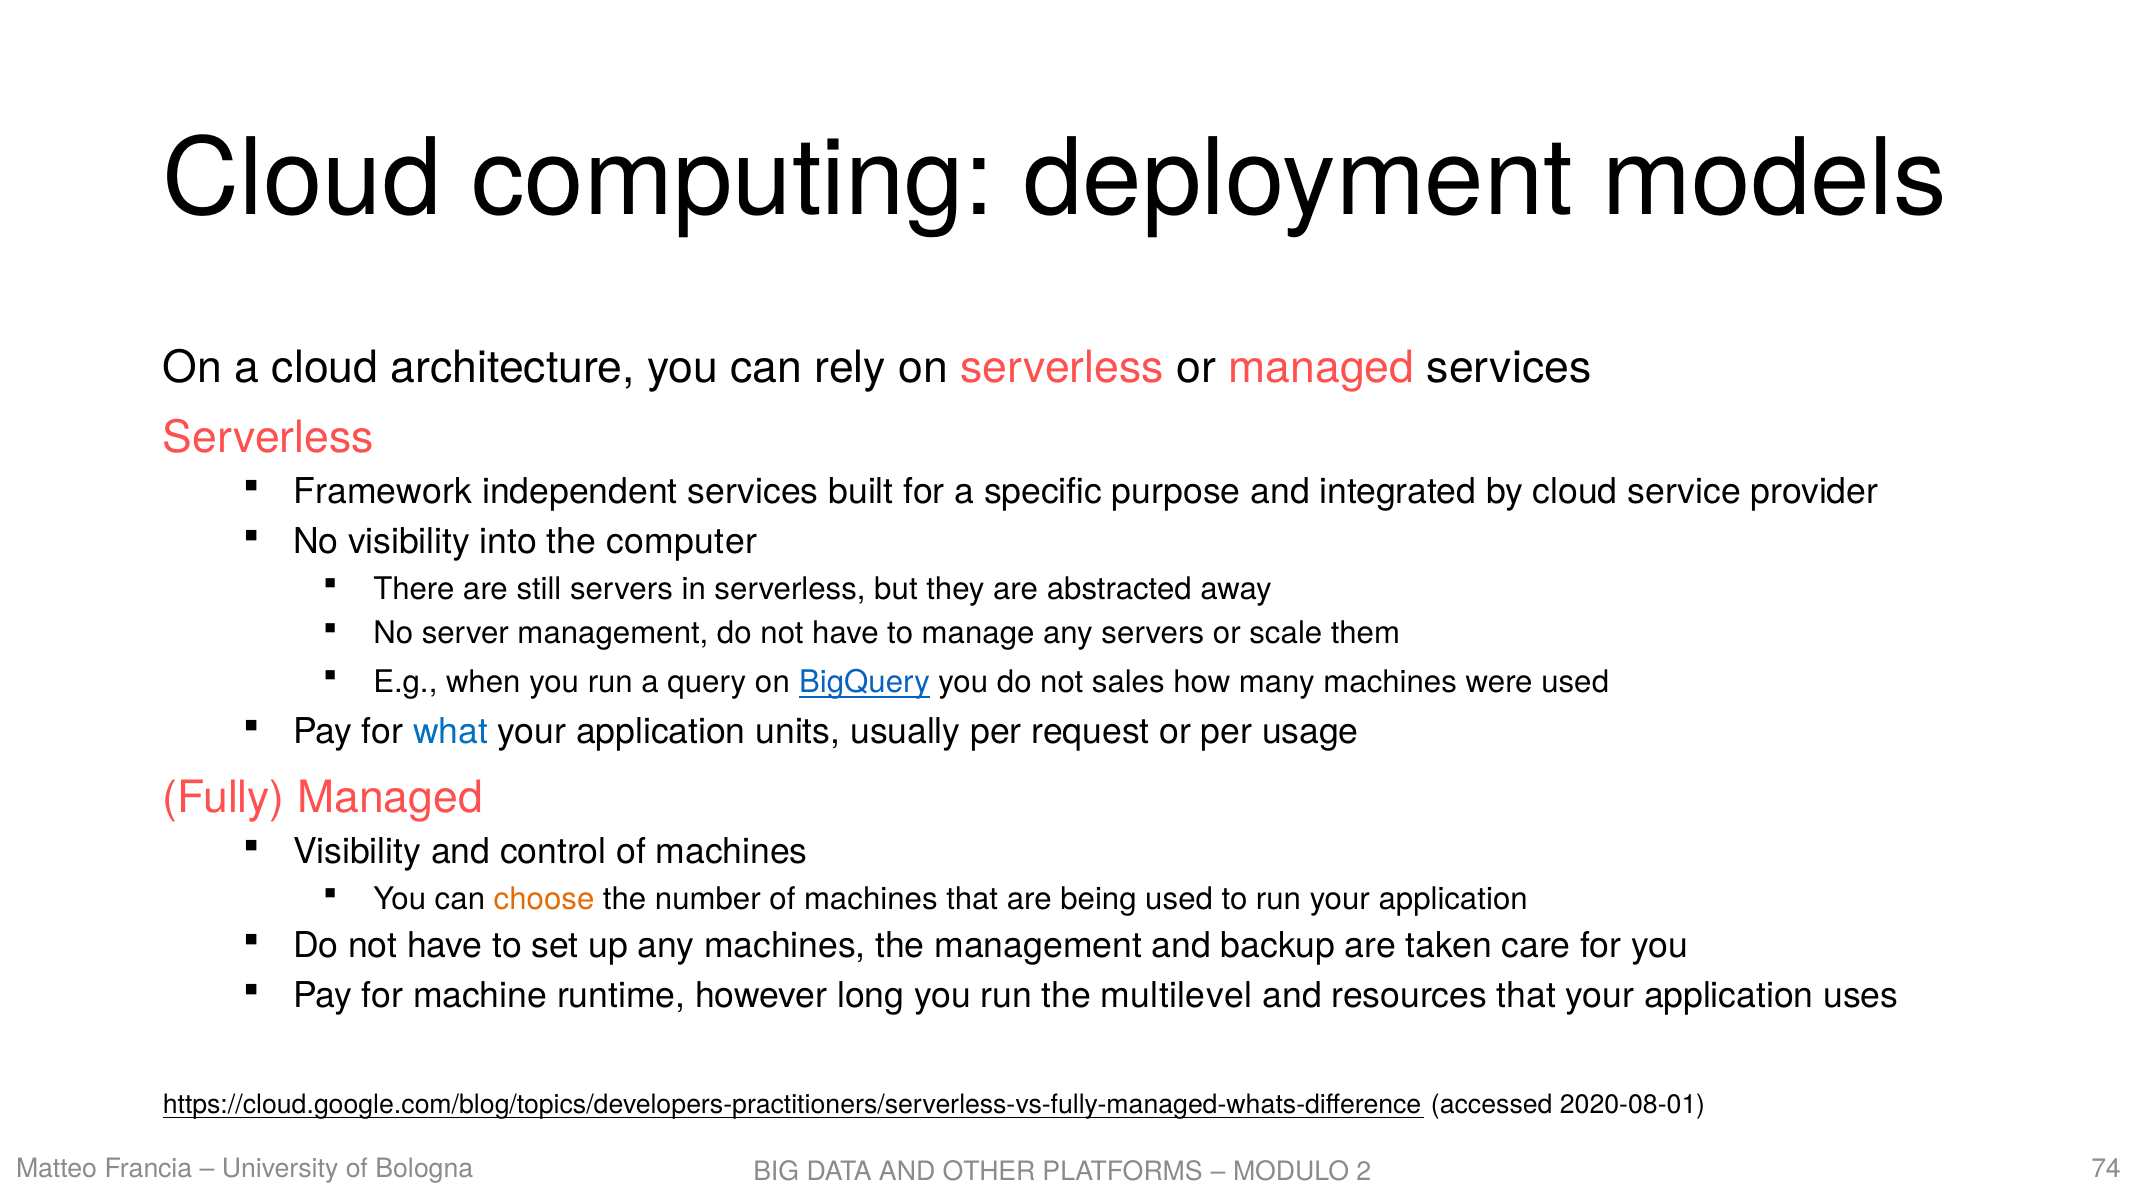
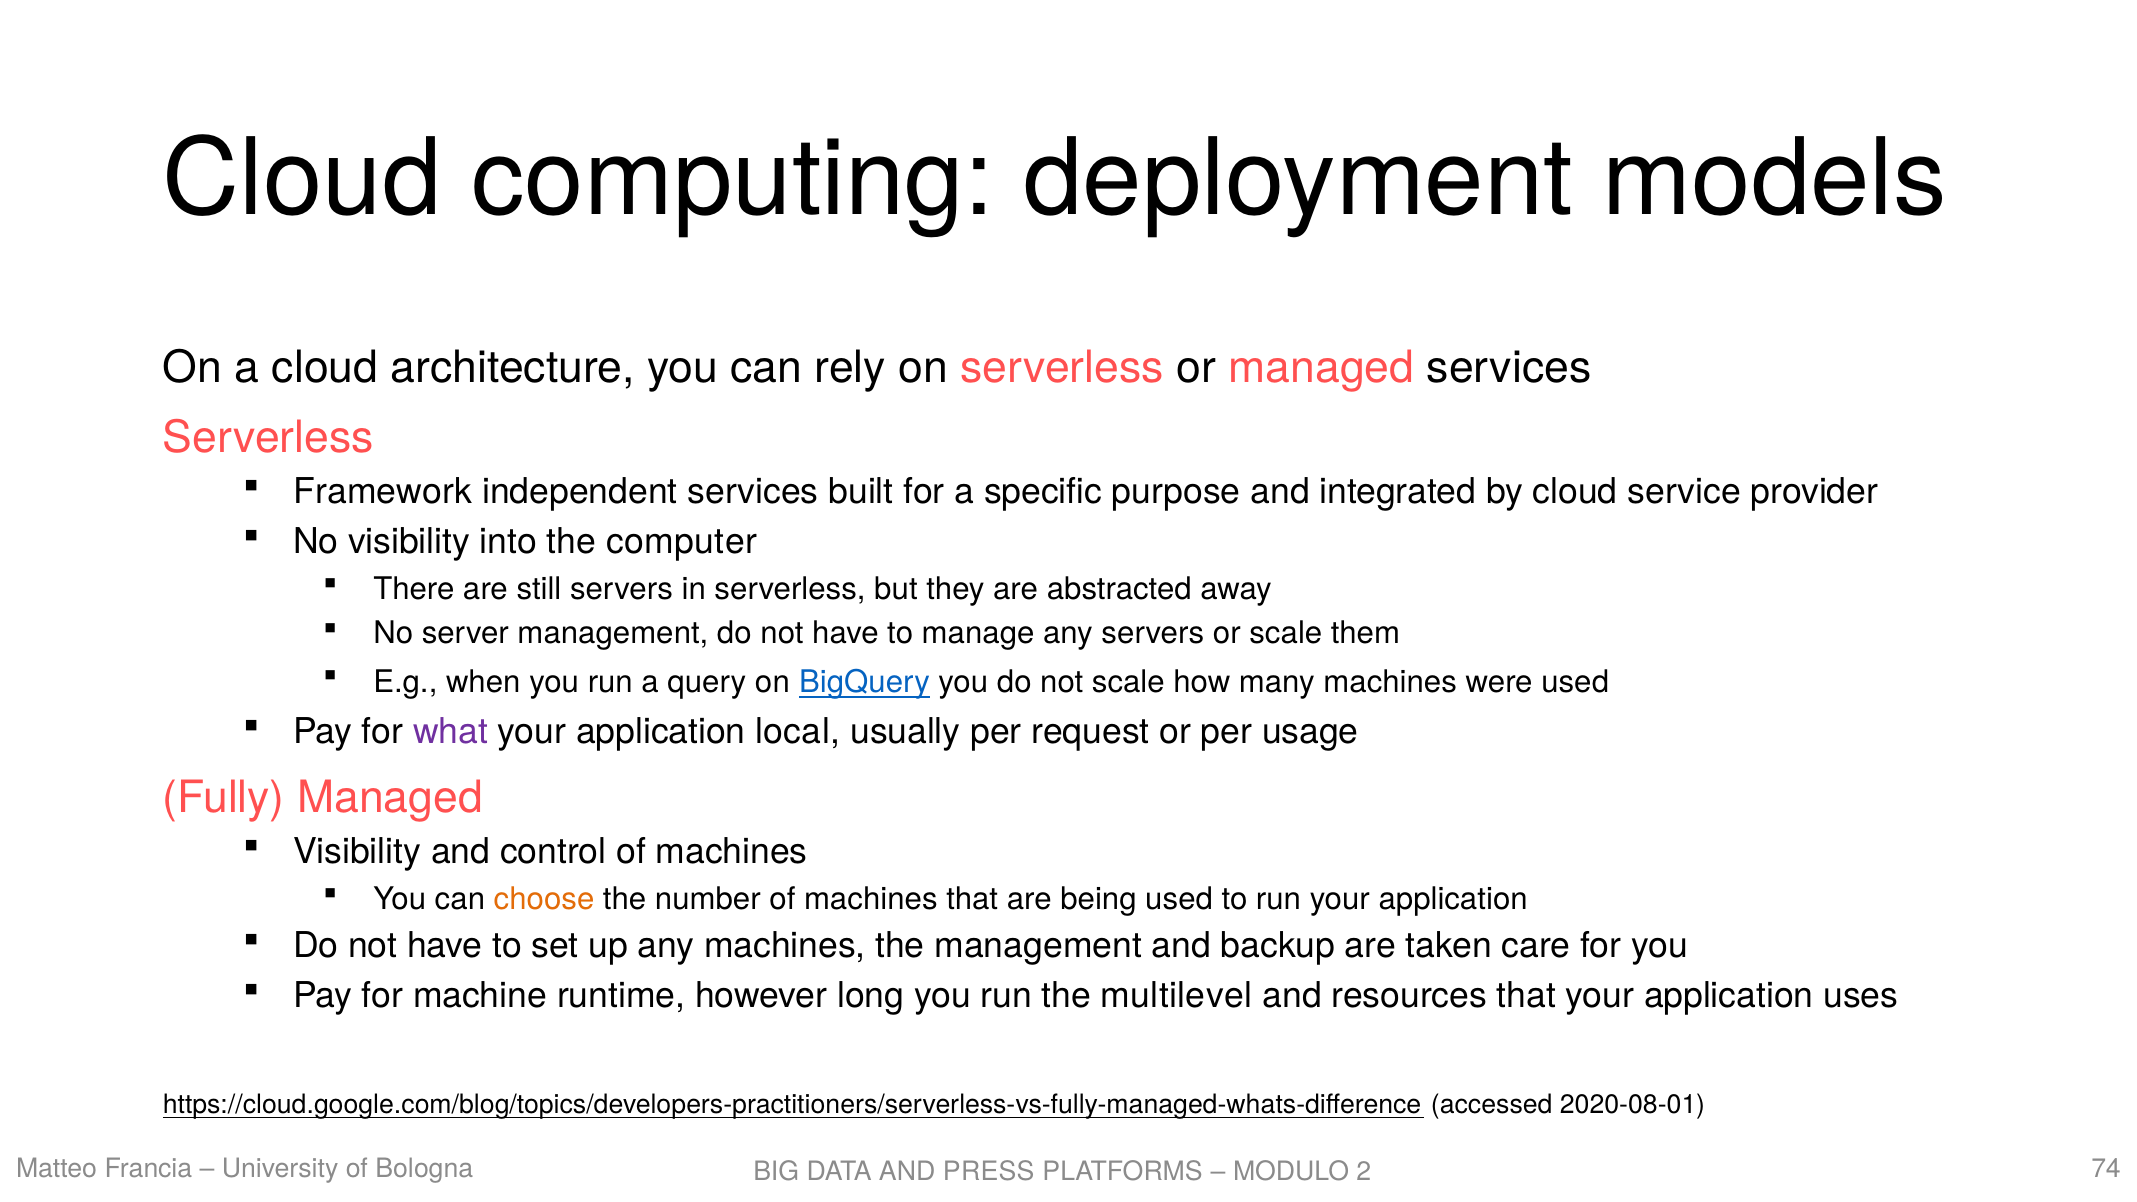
not sales: sales -> scale (1128, 683)
what colour: blue -> purple (451, 732)
units: units -> local (798, 732)
OTHER: OTHER -> PRESS (989, 1172)
